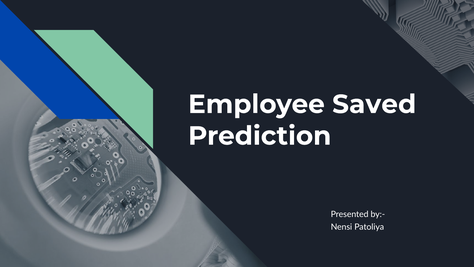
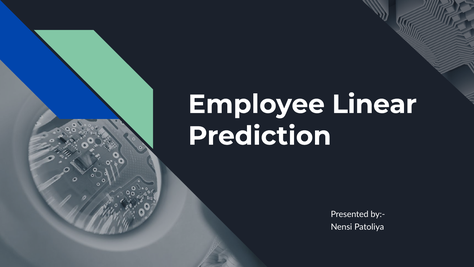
Saved: Saved -> Linear (374, 104)
